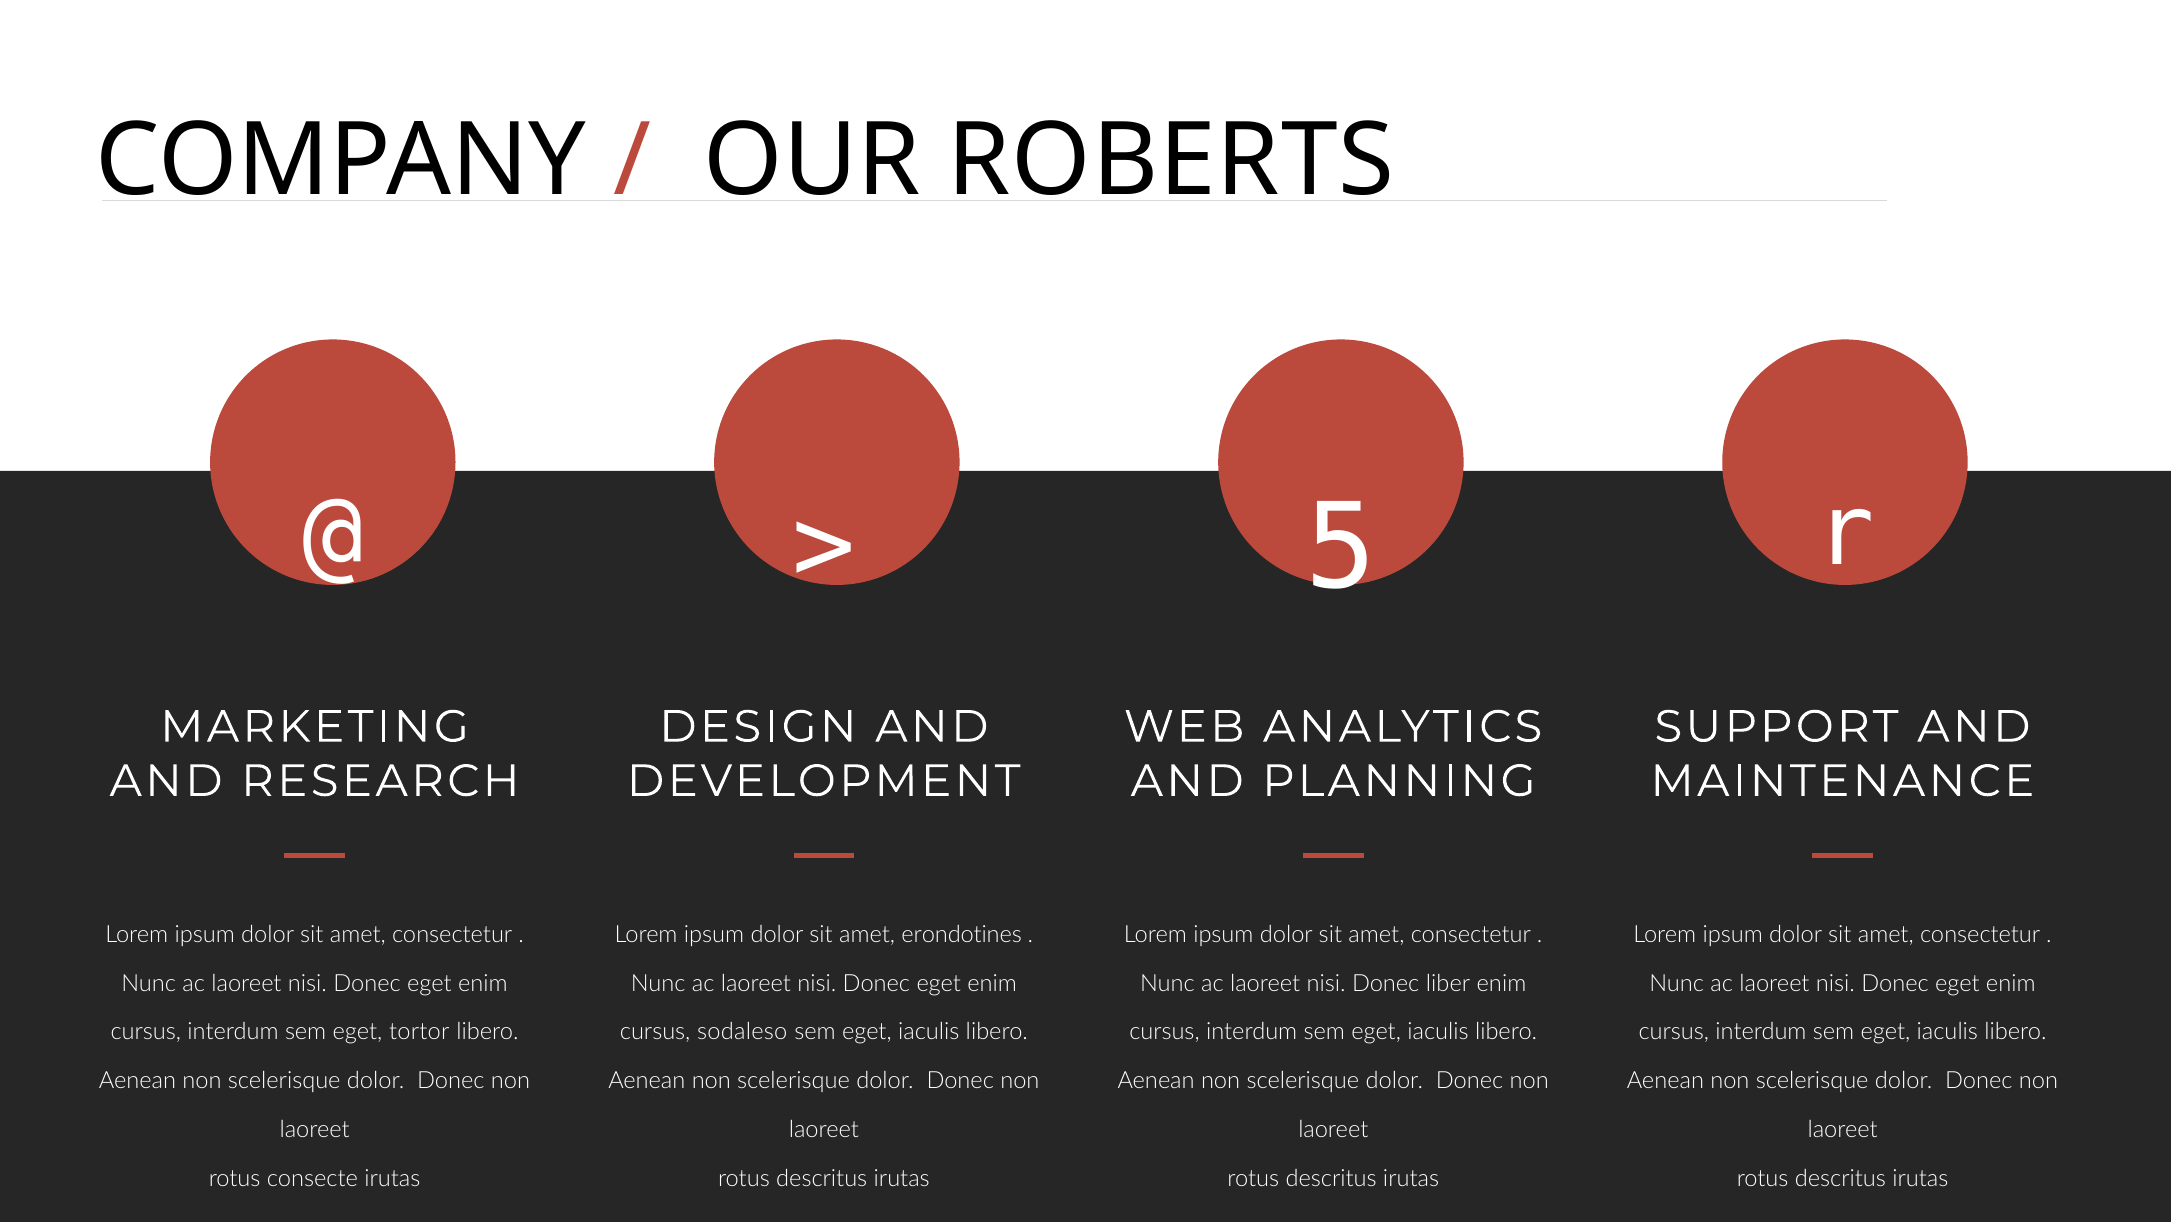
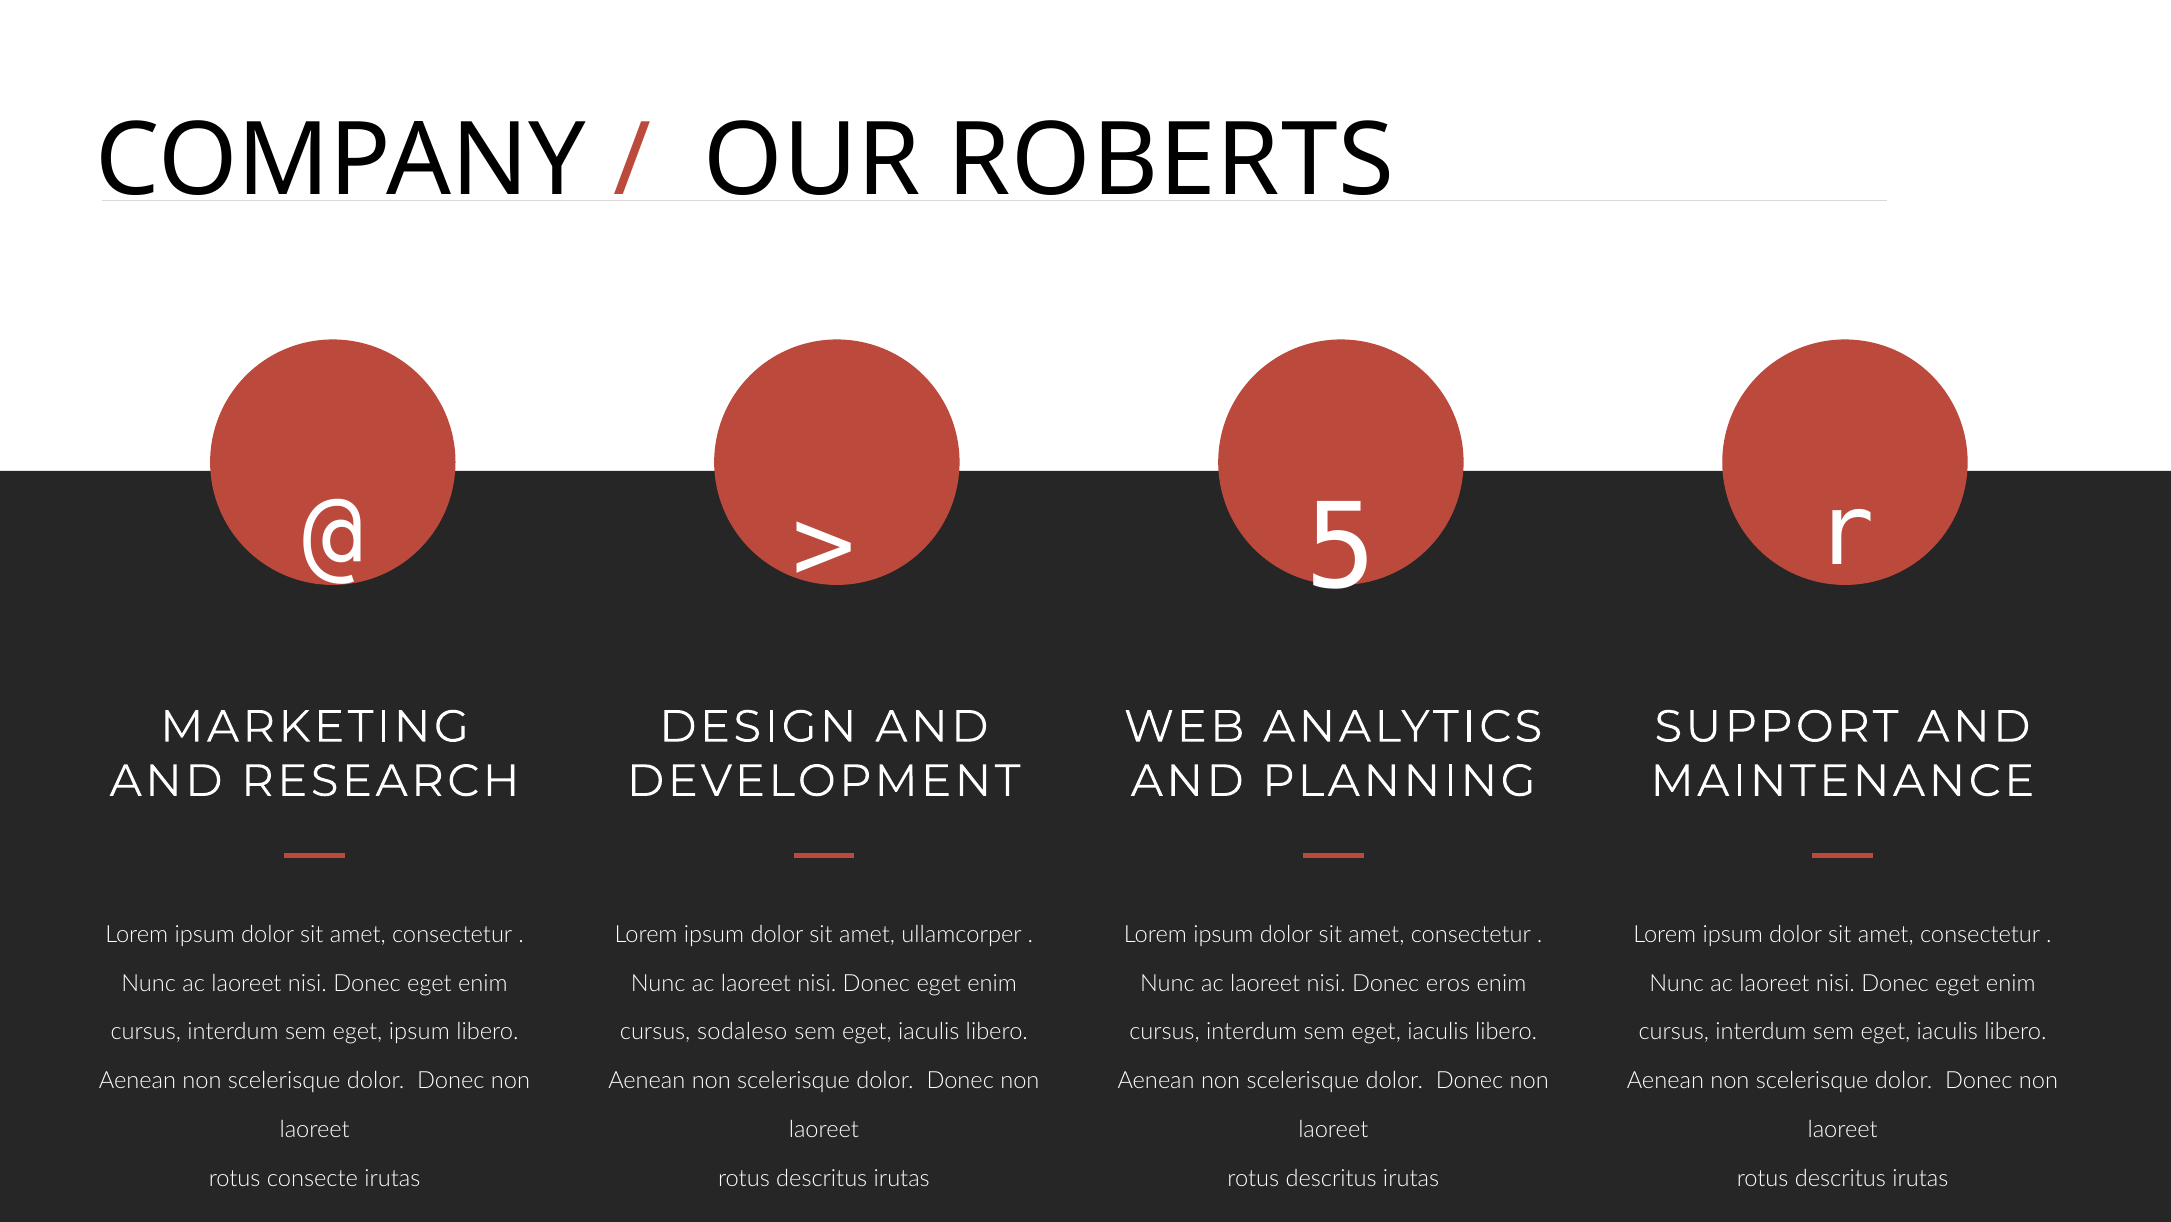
erondotines: erondotines -> ullamcorper (962, 934)
liber: liber -> eros (1448, 983)
eget tortor: tortor -> ipsum (419, 1032)
